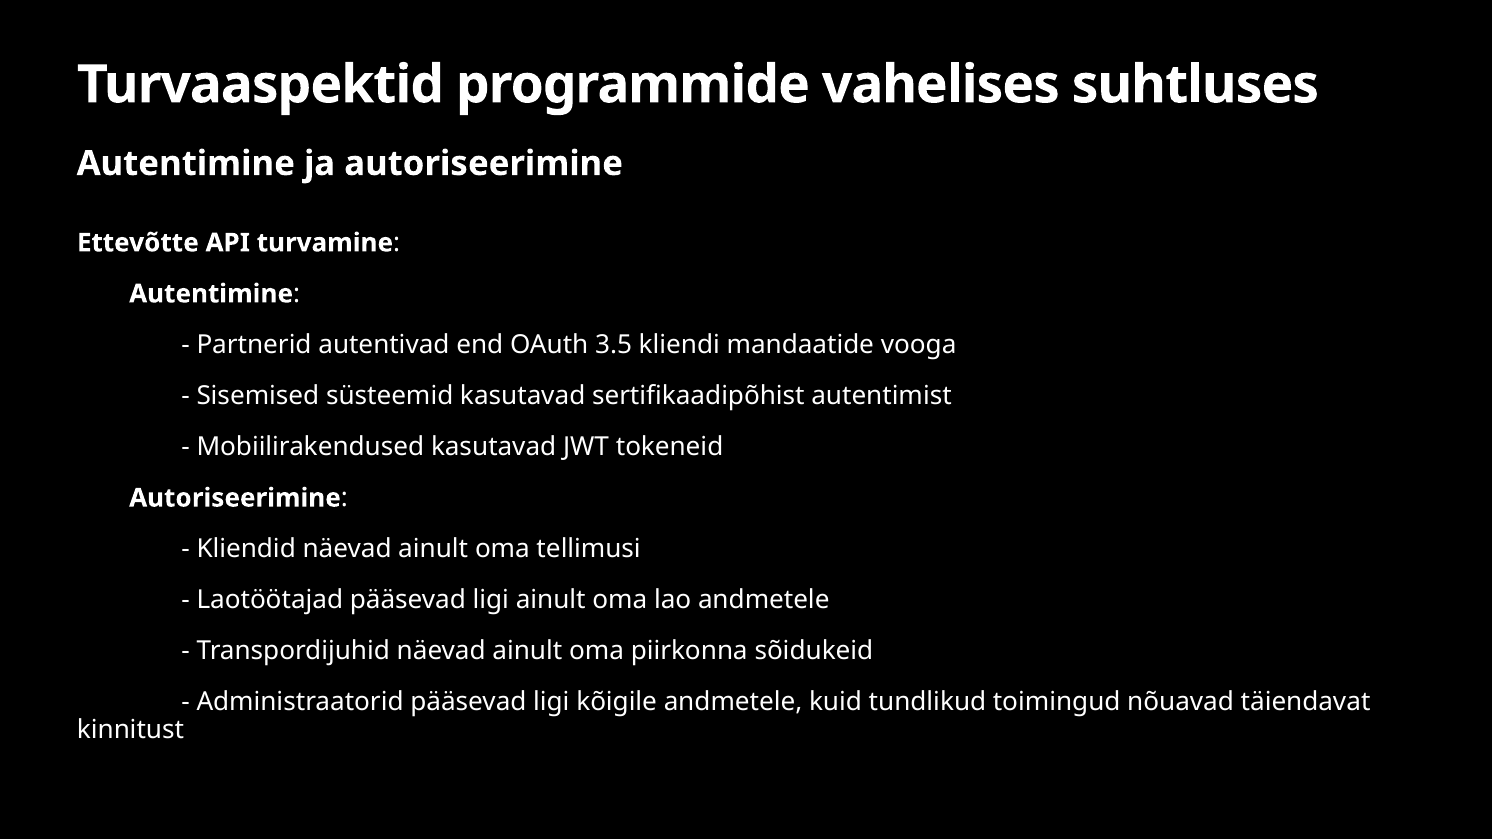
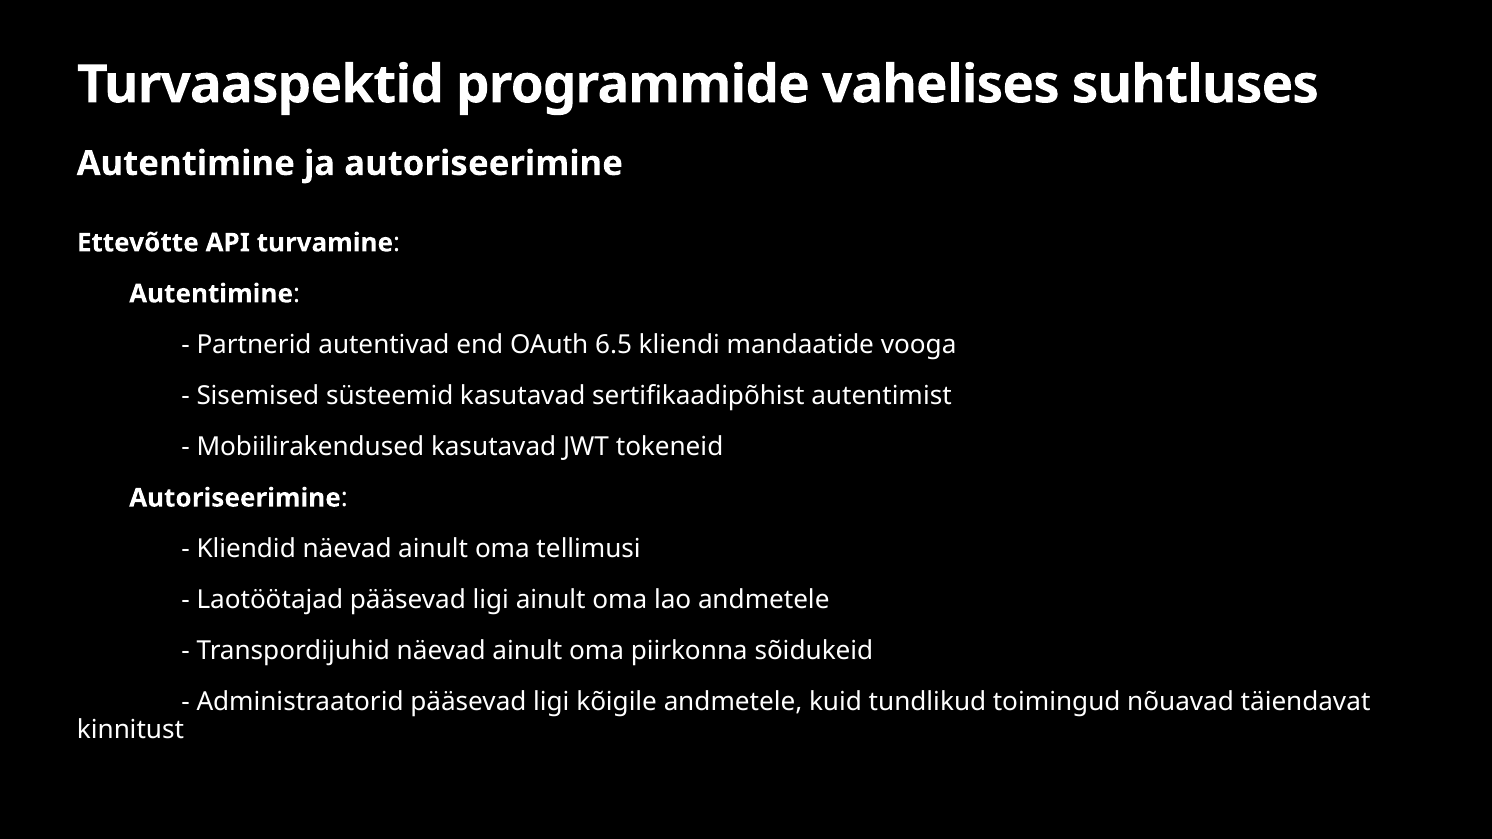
3.5: 3.5 -> 6.5 (614, 345)
